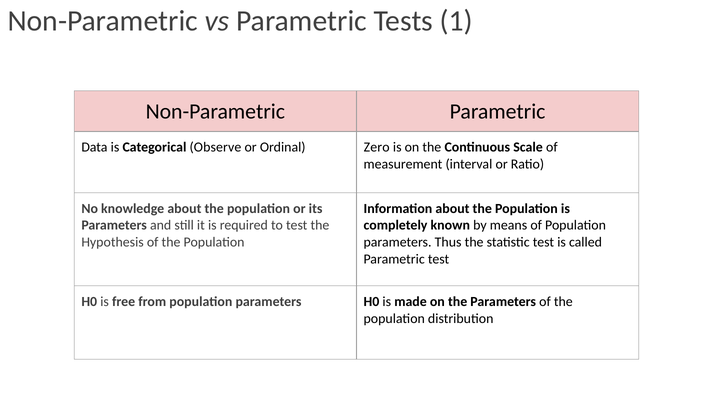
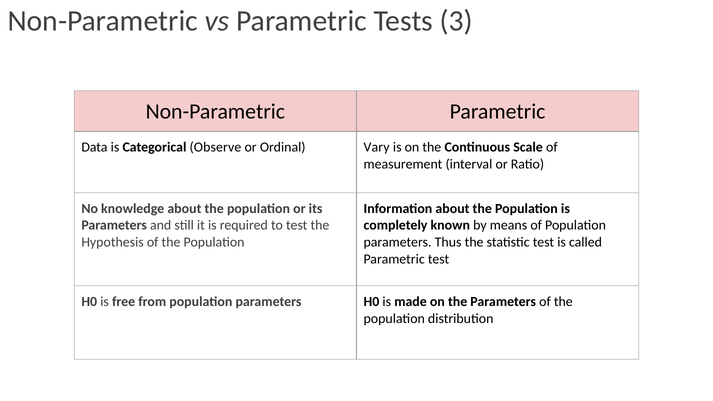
1: 1 -> 3 (456, 21)
Zero: Zero -> Vary (377, 147)
